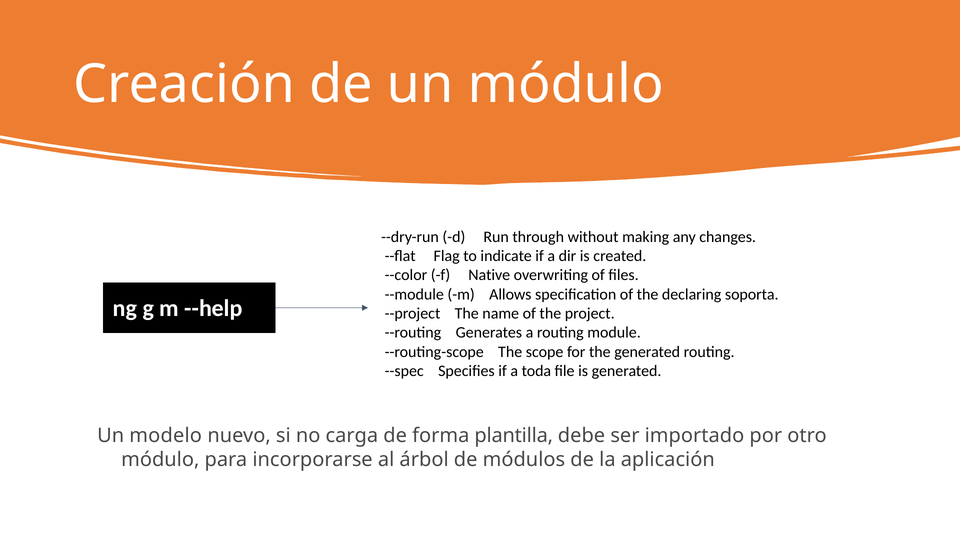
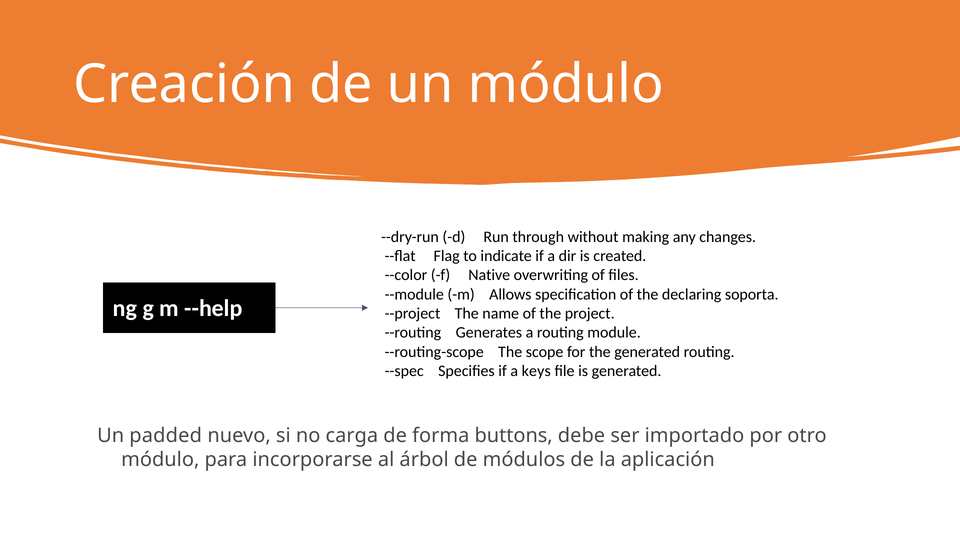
toda: toda -> keys (536, 371)
modelo: modelo -> padded (166, 436)
plantilla: plantilla -> buttons (514, 436)
